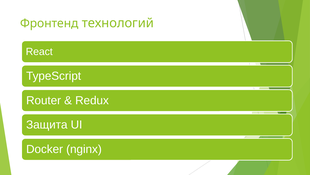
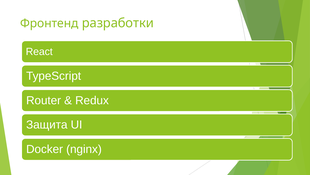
технологий: технологий -> разработки (118, 23)
